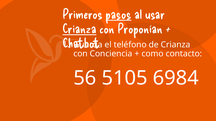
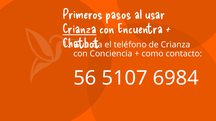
pasos underline: present -> none (118, 14)
Proponían: Proponían -> Encuentra (140, 29)
5105: 5105 -> 5107 (125, 78)
